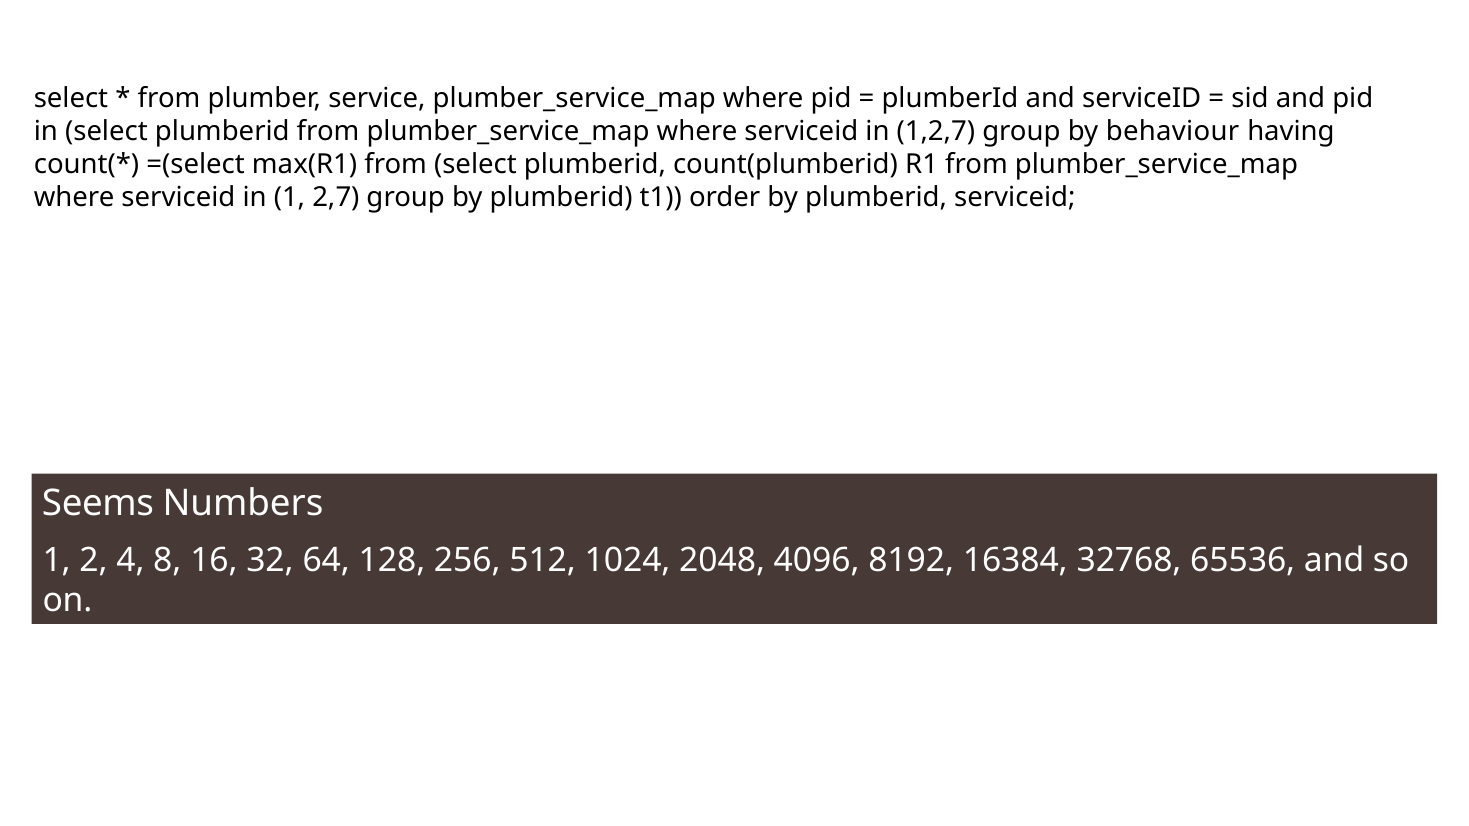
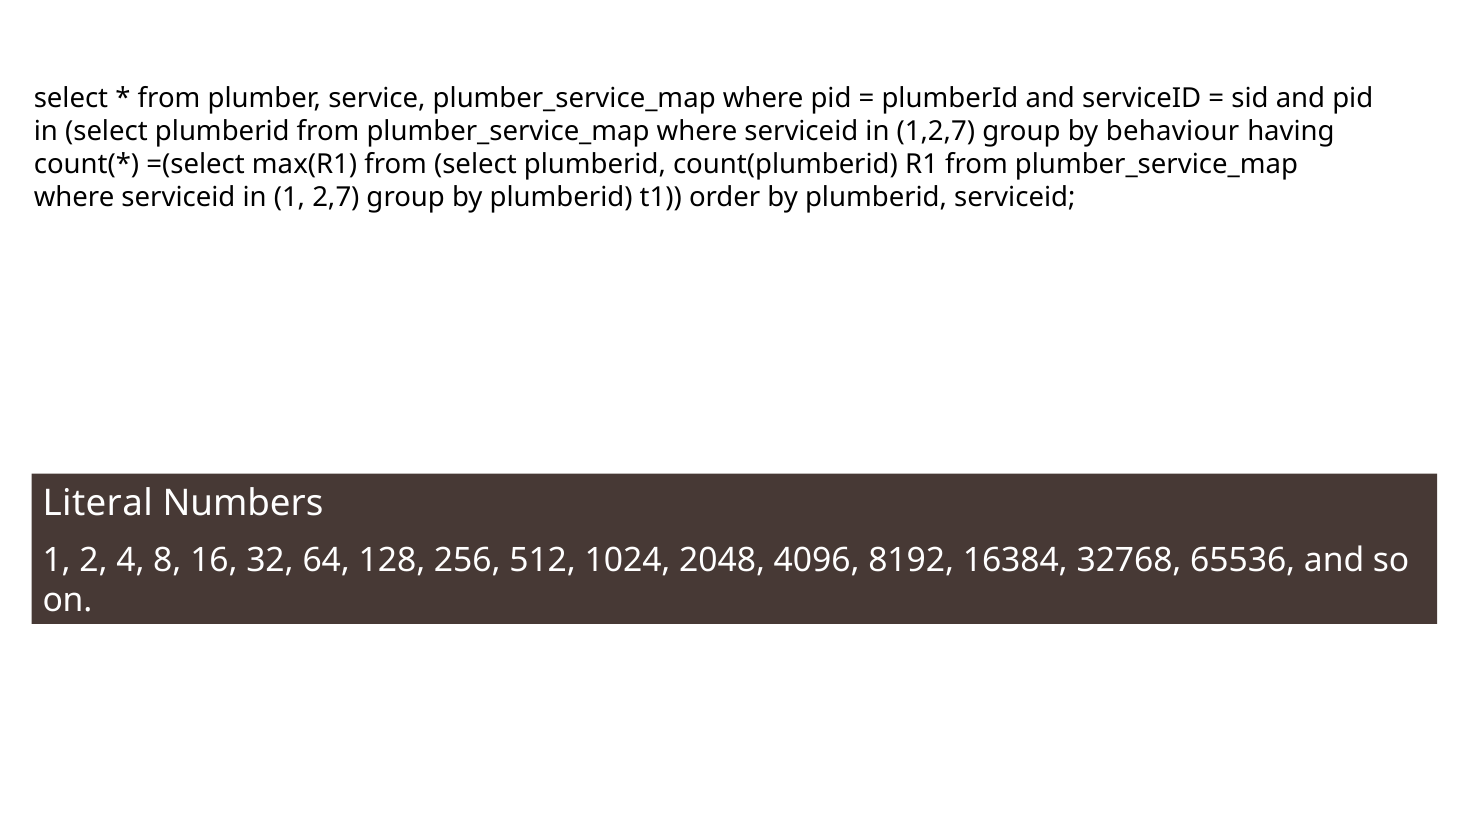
Seems: Seems -> Literal (98, 504)
